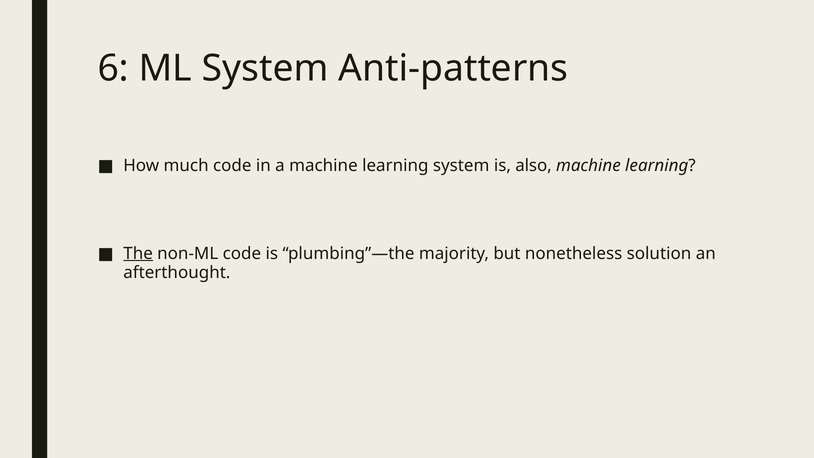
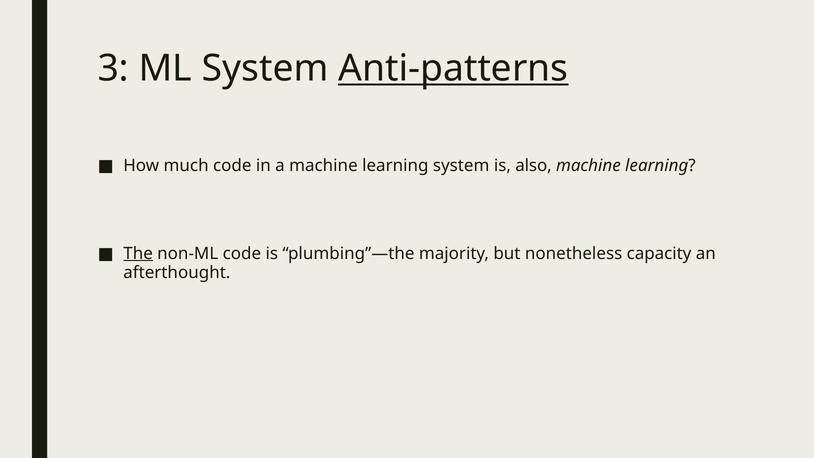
6: 6 -> 3 (113, 68)
Anti-patterns underline: none -> present (453, 68)
solution: solution -> capacity (659, 253)
